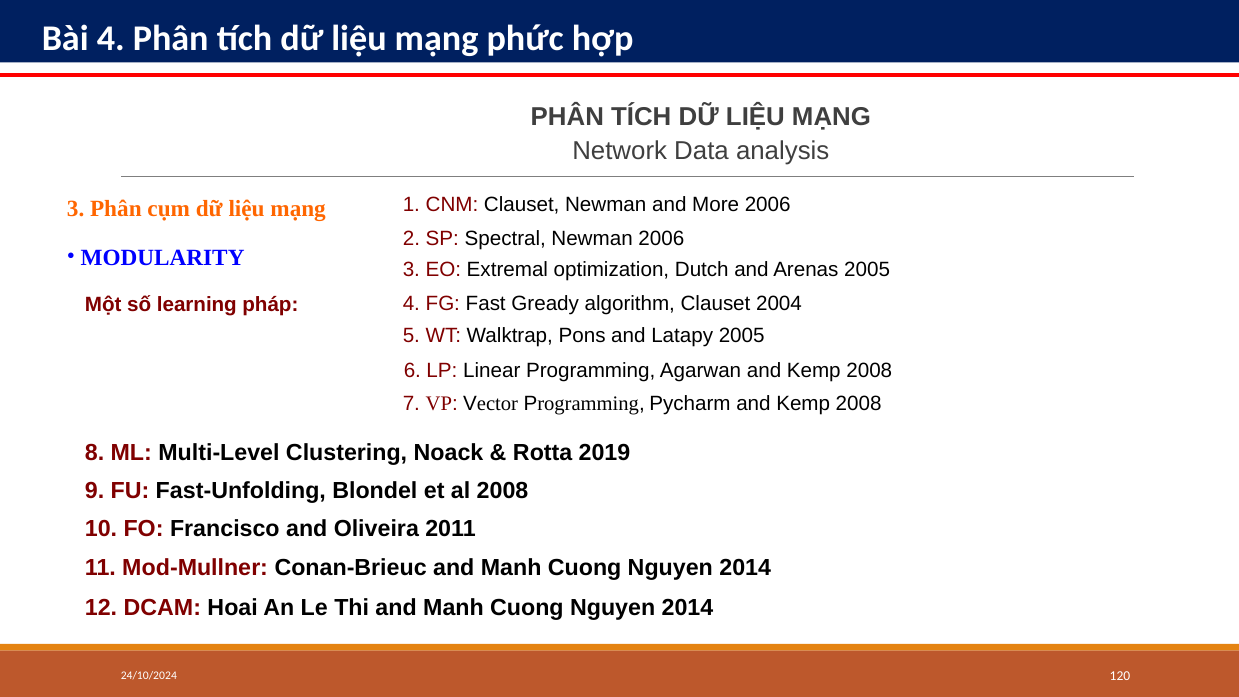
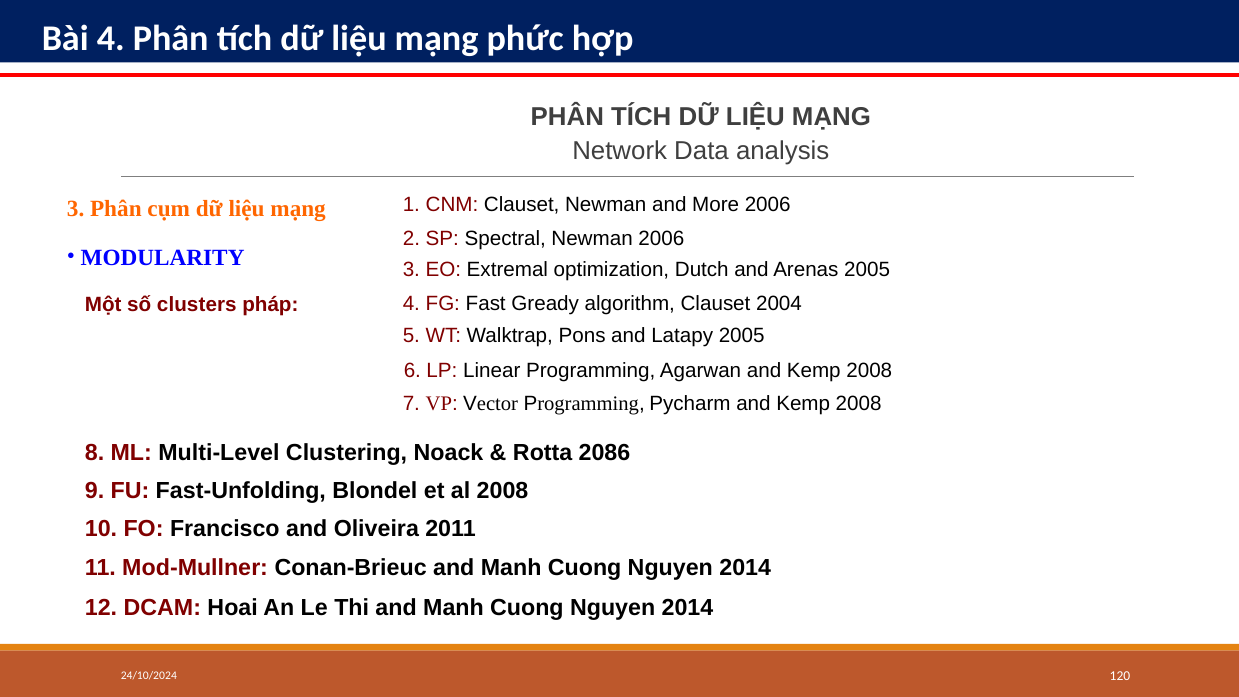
learning: learning -> clusters (197, 305)
2019: 2019 -> 2086 (604, 453)
